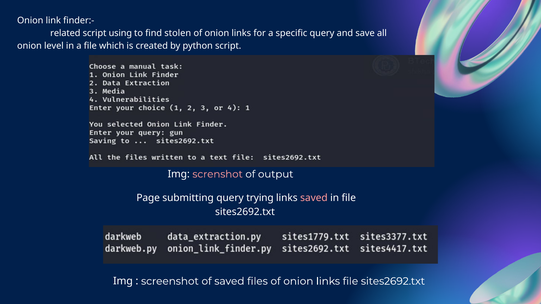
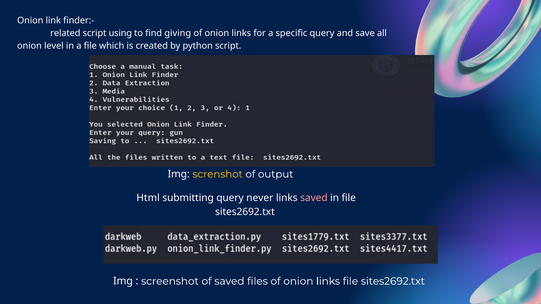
stolen: stolen -> giving (178, 33)
screnshot colour: pink -> yellow (218, 174)
Page: Page -> Html (148, 198)
trying: trying -> never (260, 198)
